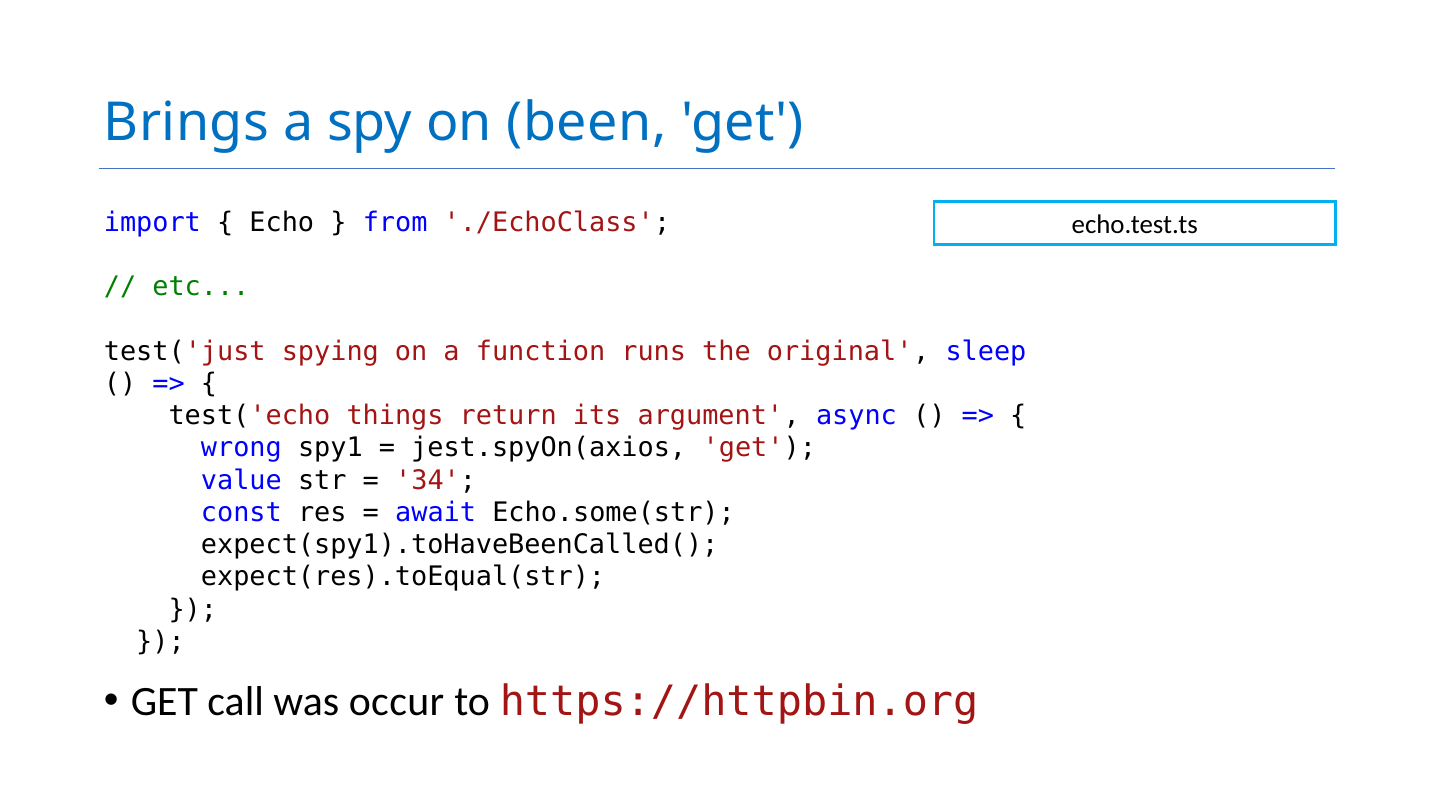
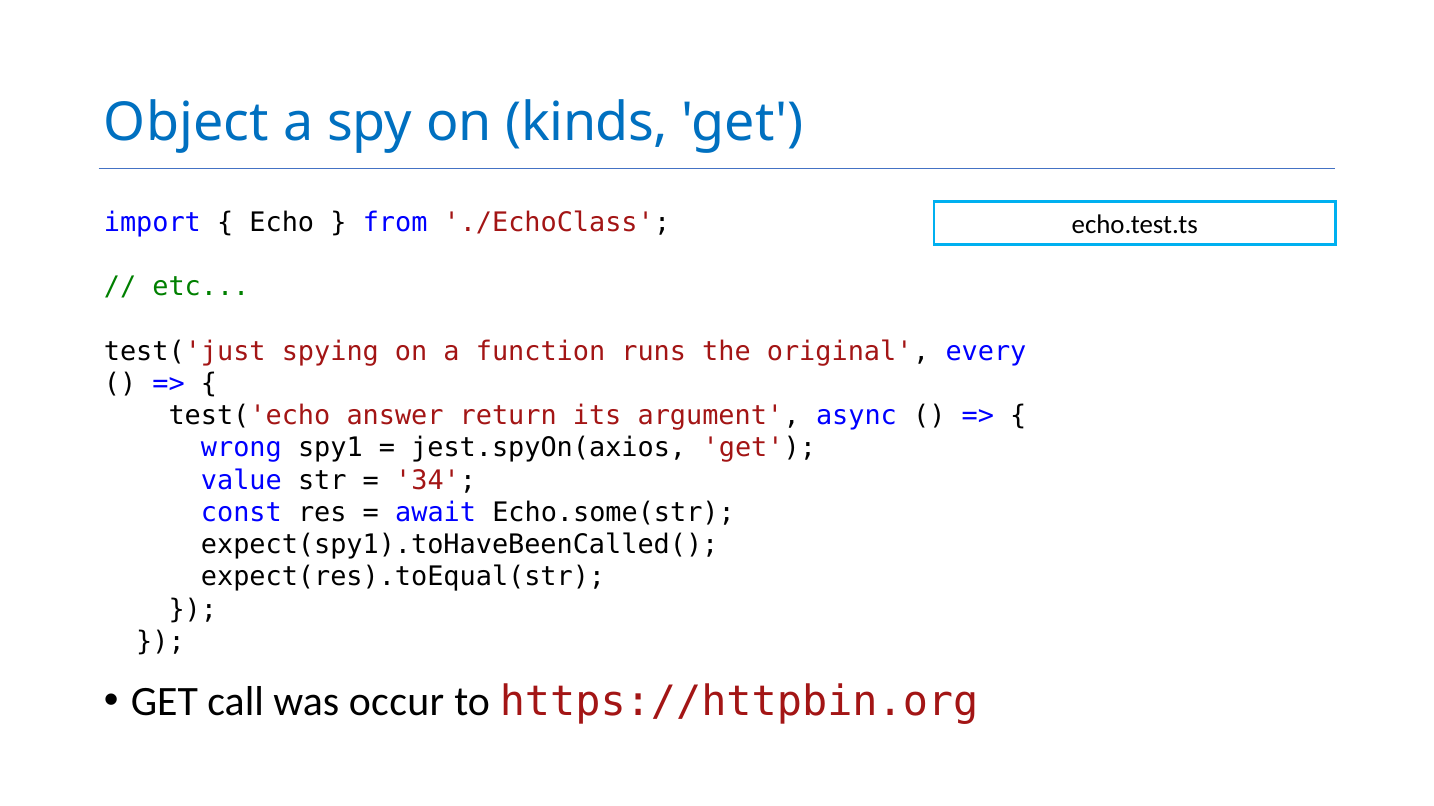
Brings: Brings -> Object (186, 123)
been: been -> kinds (587, 123)
sleep: sleep -> every (986, 352)
things: things -> answer (395, 416)
